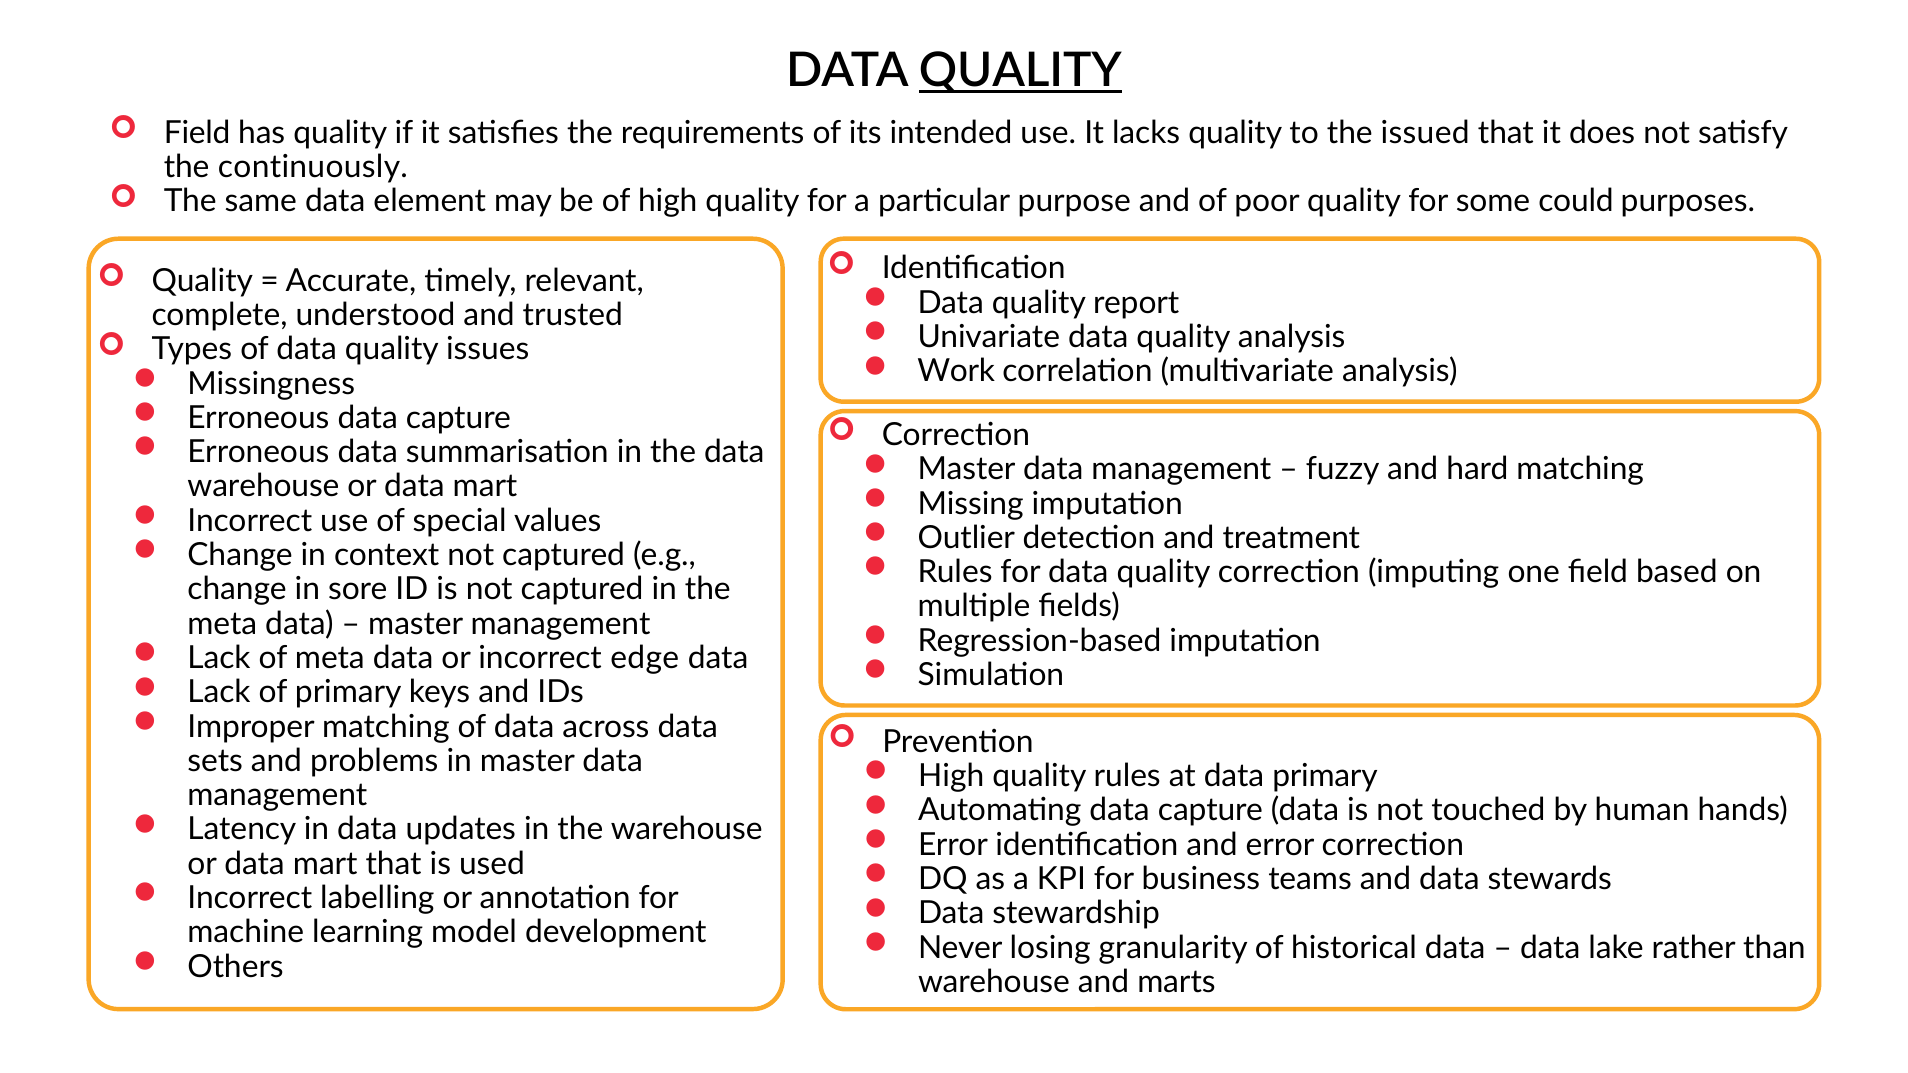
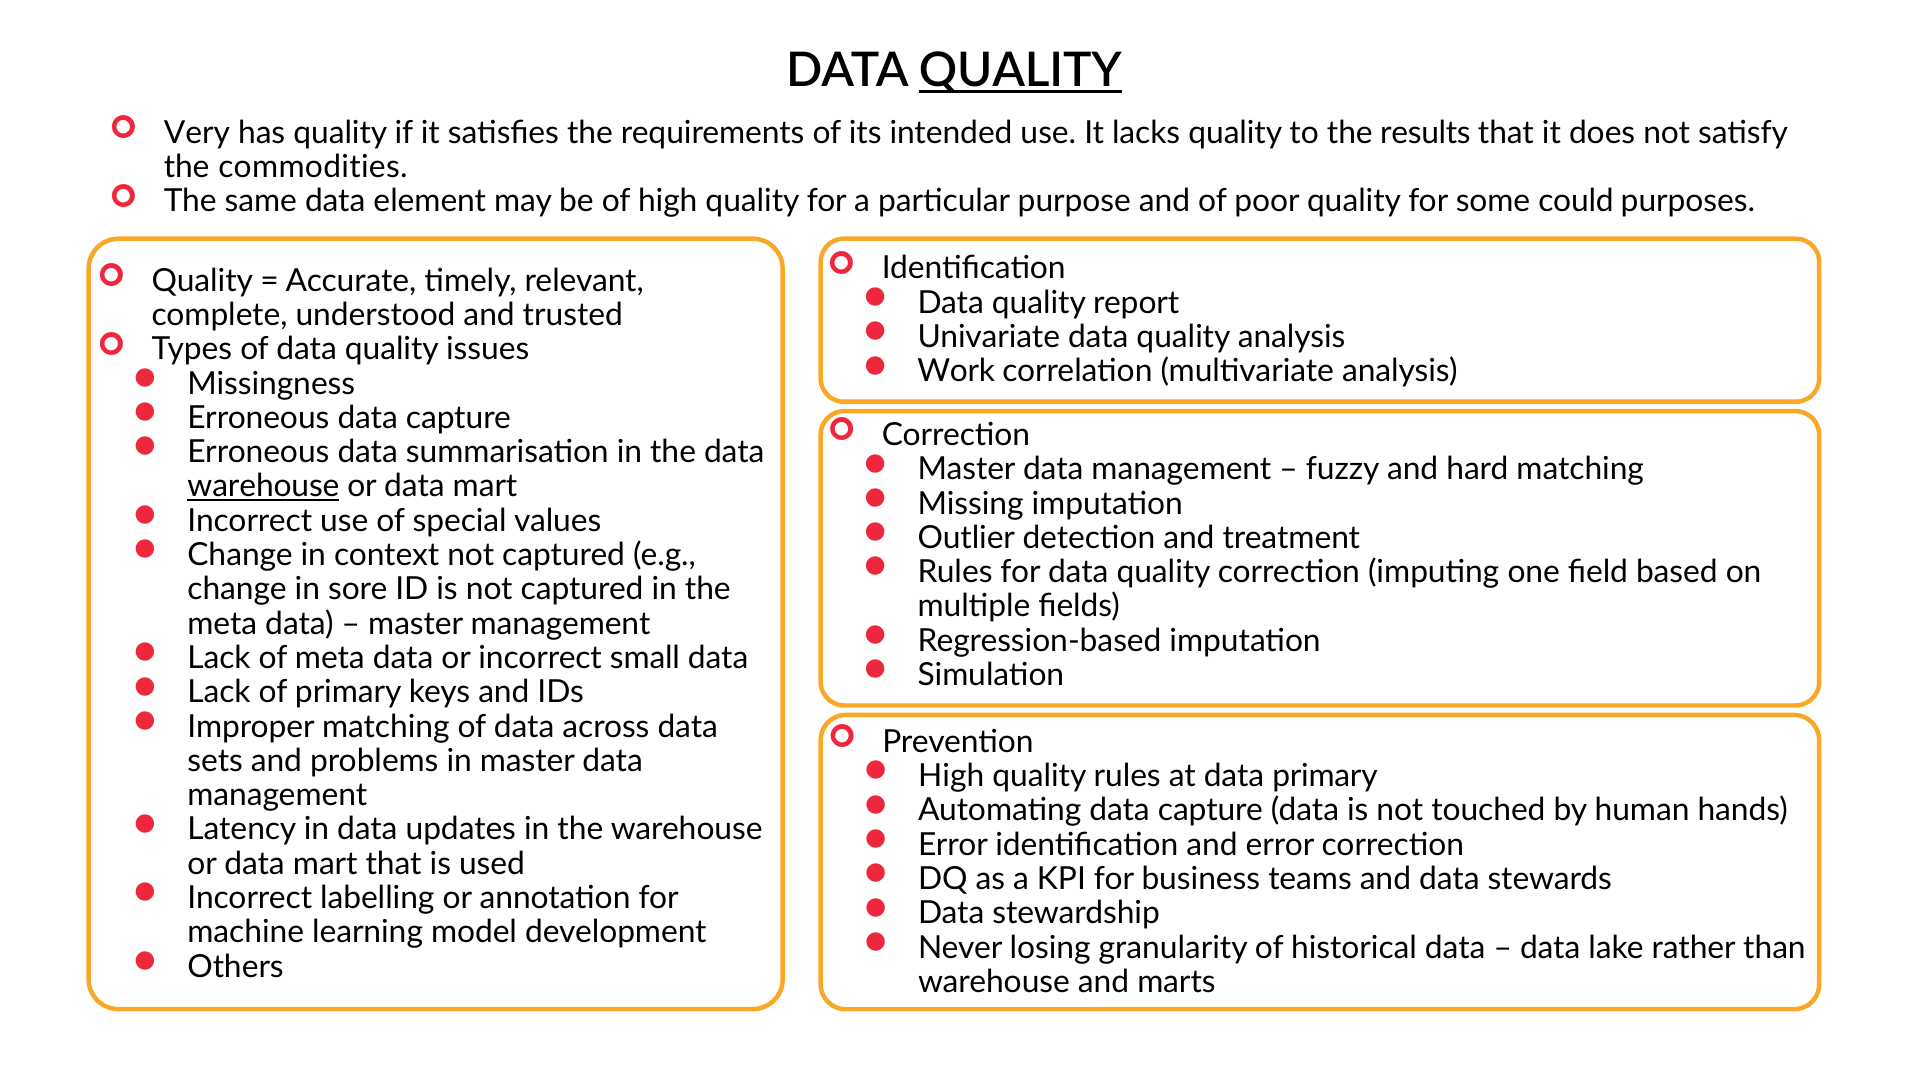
Field: Field -> Very (197, 133)
issued: issued -> results (1425, 133)
continuously: continuously -> commodities (313, 167)
warehouse underline: none -> present (263, 487)
edge: edge -> small (645, 658)
